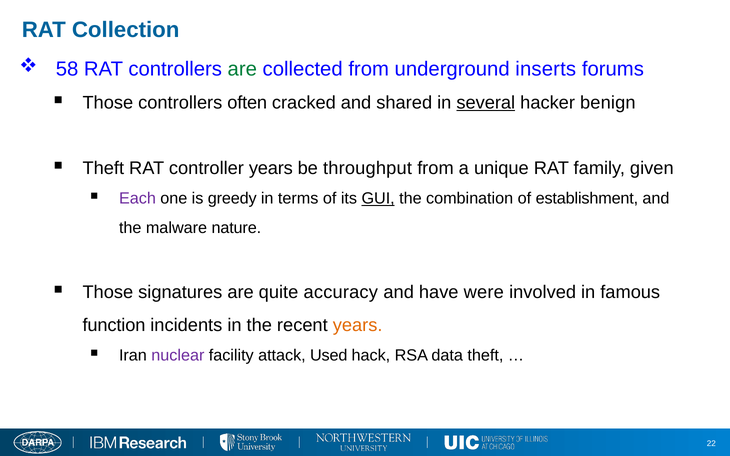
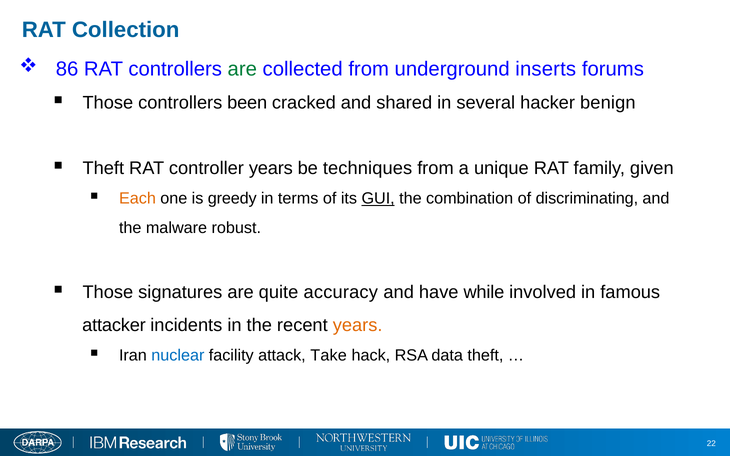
58: 58 -> 86 (67, 69)
often: often -> been (247, 103)
several underline: present -> none (486, 103)
throughput: throughput -> techniques (368, 168)
Each colour: purple -> orange (137, 199)
establishment: establishment -> discriminating (587, 199)
nature: nature -> robust (236, 228)
were: were -> while (484, 293)
function: function -> attacker (114, 325)
nuclear colour: purple -> blue (178, 356)
Used: Used -> Take (329, 356)
